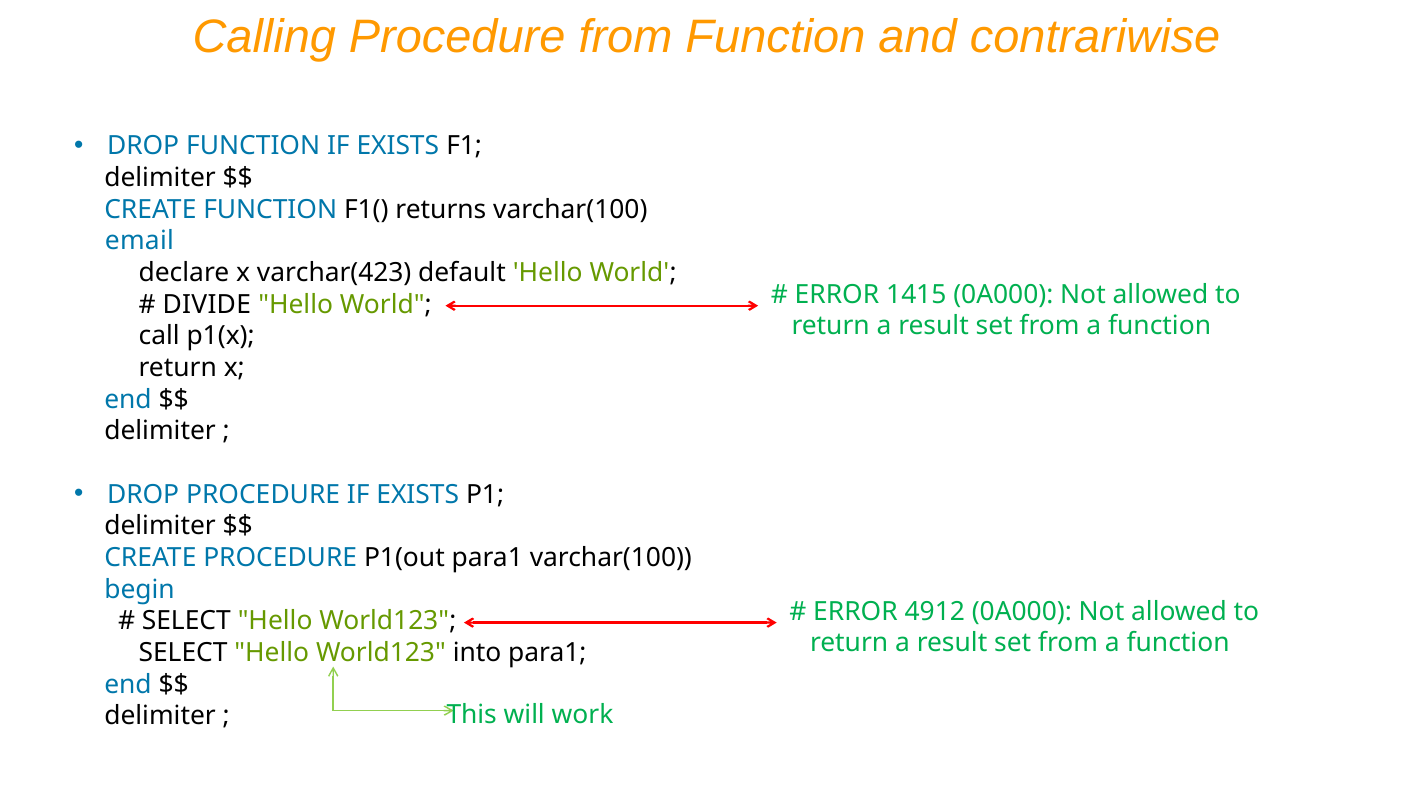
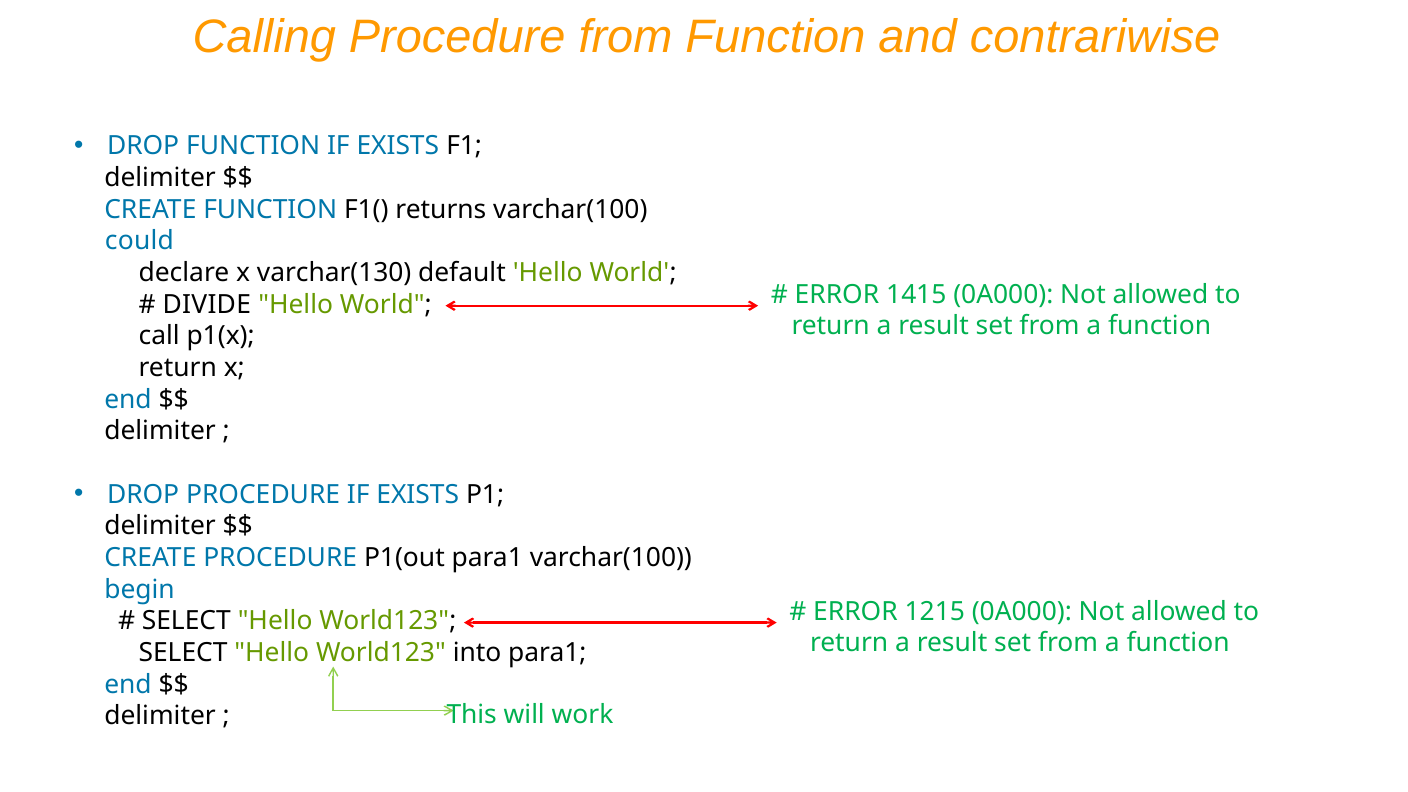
email: email -> could (139, 241)
varchar(423: varchar(423 -> varchar(130 (334, 273)
4912: 4912 -> 1215 (935, 611)
